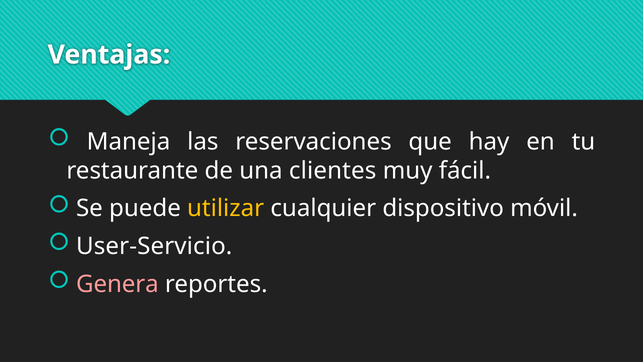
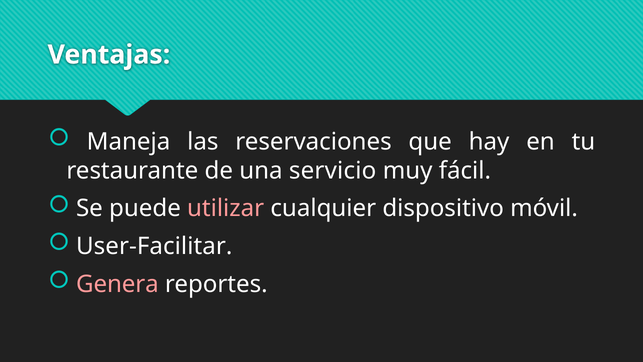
clientes: clientes -> servicio (333, 170)
utilizar colour: yellow -> pink (226, 208)
User-Servicio: User-Servicio -> User-Facilitar (154, 246)
